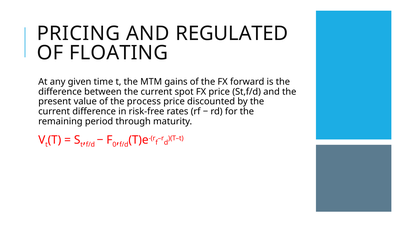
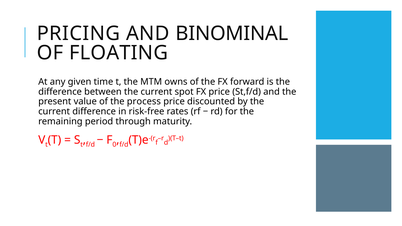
REGULATED: REGULATED -> BINOMINAL (232, 34)
gains: gains -> owns (176, 82)
